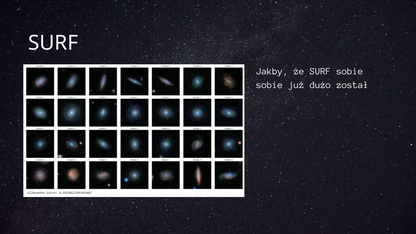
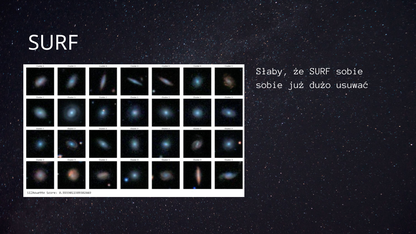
Jakby: Jakby -> Słaby (272, 71)
został: został -> usuwać (353, 85)
